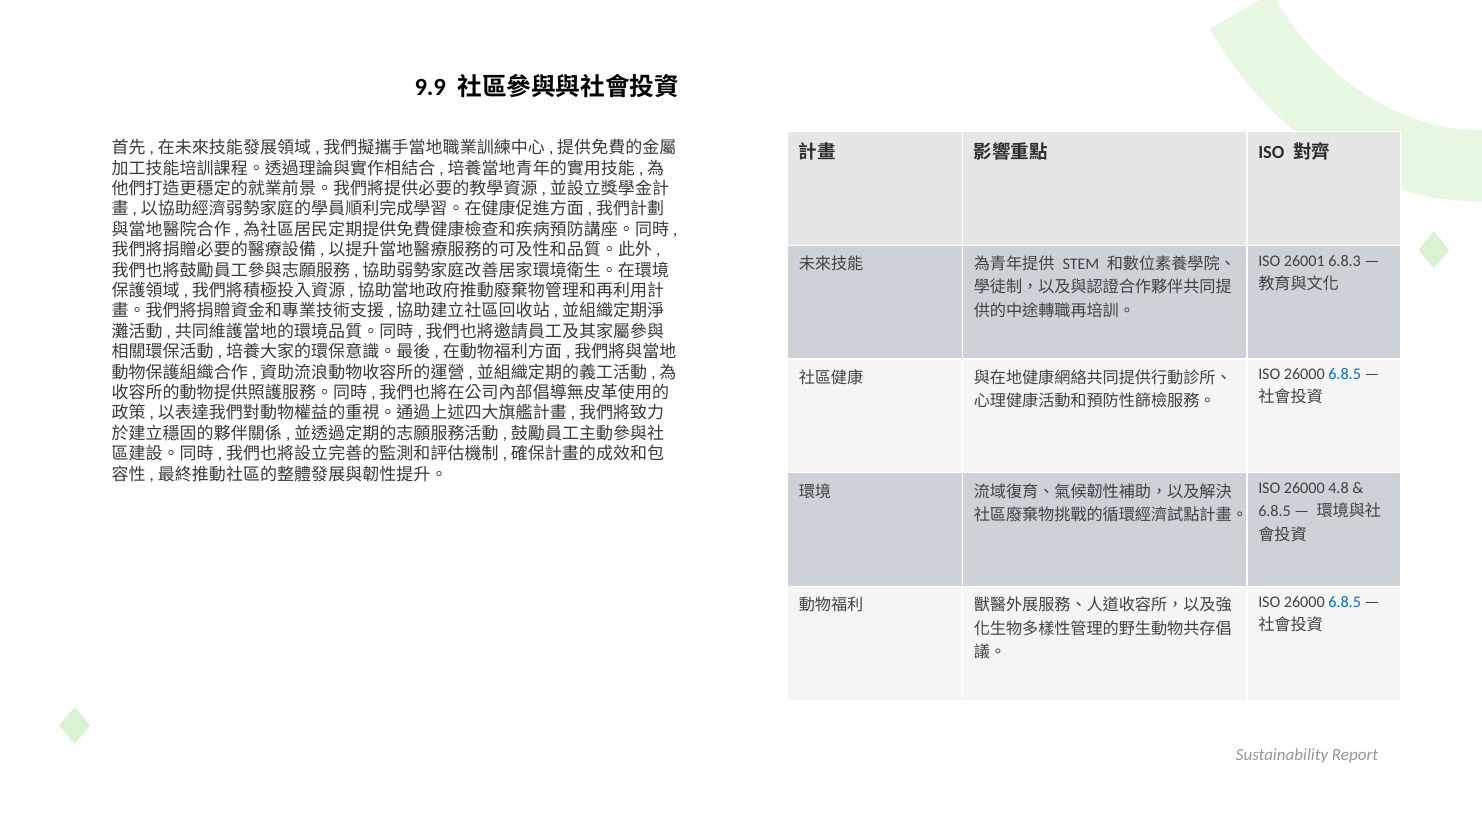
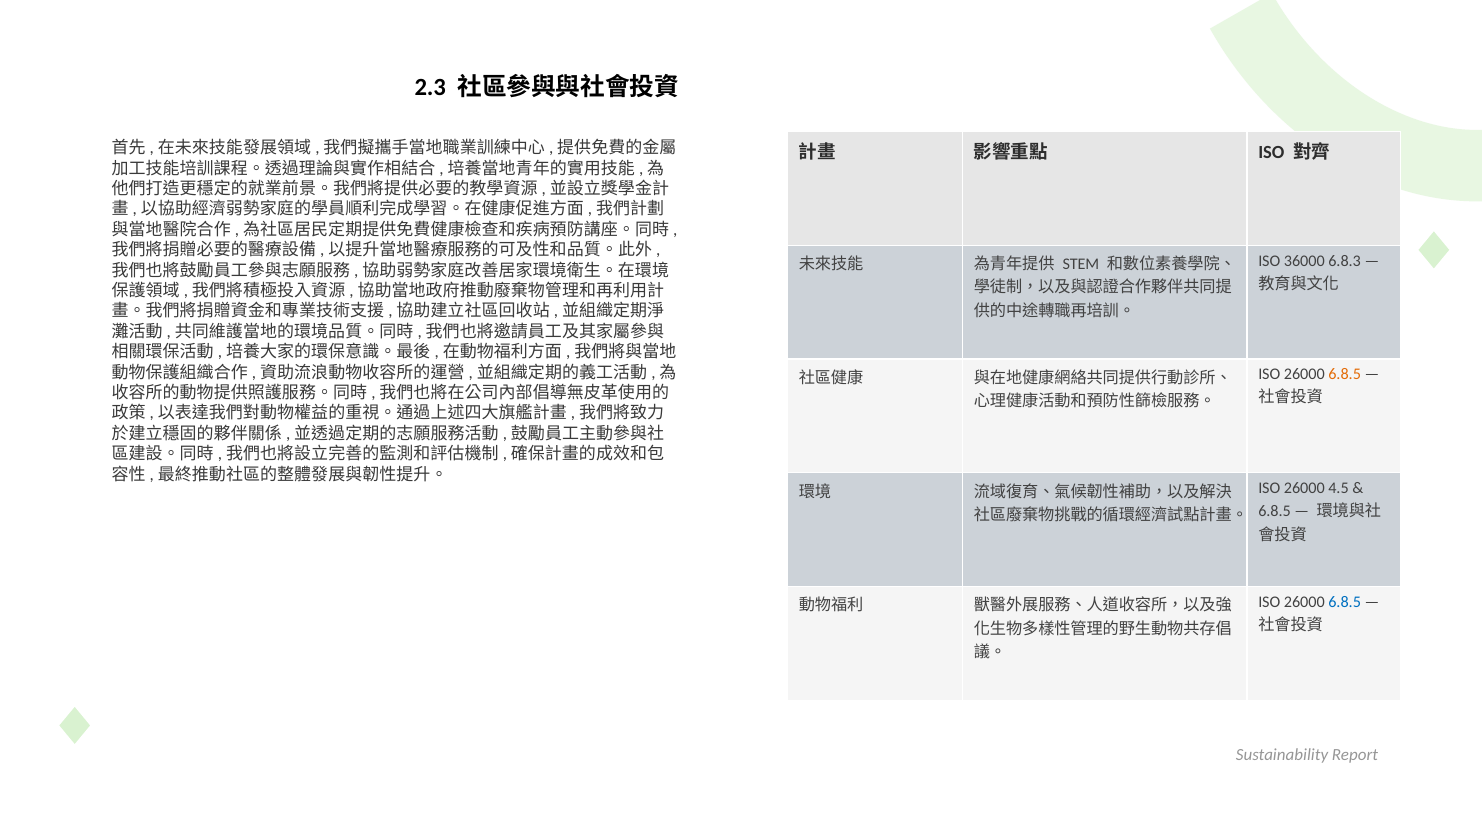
9.9: 9.9 -> 2.3 (430, 88)
26001: 26001 -> 36000 (1304, 261)
6.8.5 colour: blue -> orange (1345, 374)
4.8: 4.8 -> 4.5 (1339, 488)
